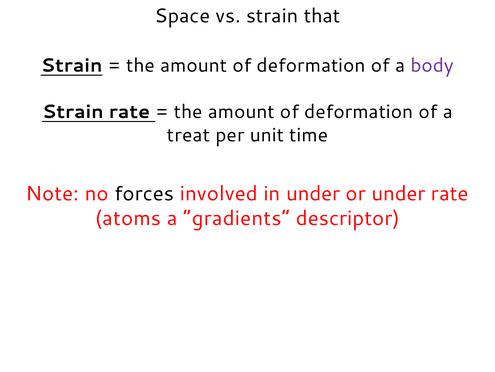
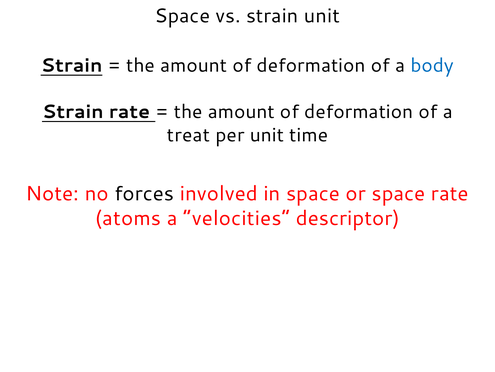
strain that: that -> unit (322, 16)
body colour: purple -> blue (432, 65)
in under: under -> space (313, 193)
or under: under -> space (398, 193)
gradients: gradients -> velocities (237, 218)
